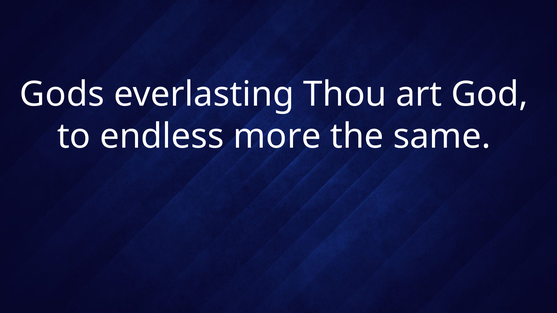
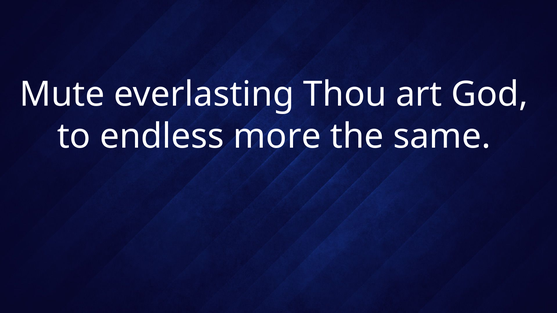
Gods: Gods -> Mute (62, 95)
